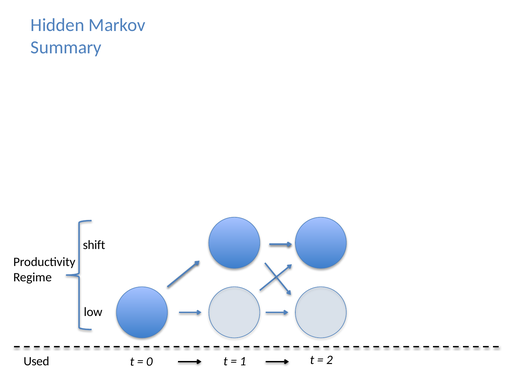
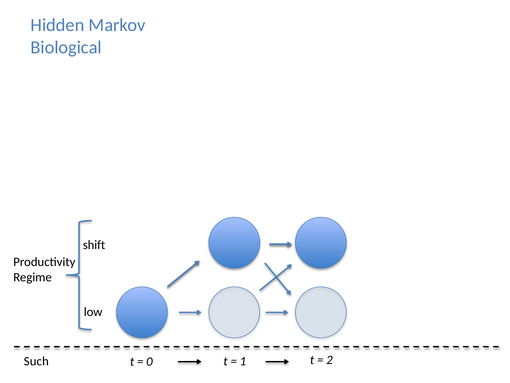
Summary: Summary -> Biological (66, 47)
Used: Used -> Such (36, 361)
